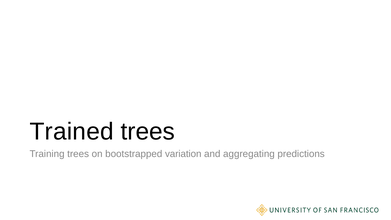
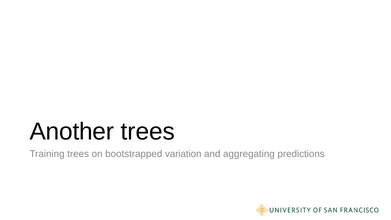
Trained: Trained -> Another (72, 131)
